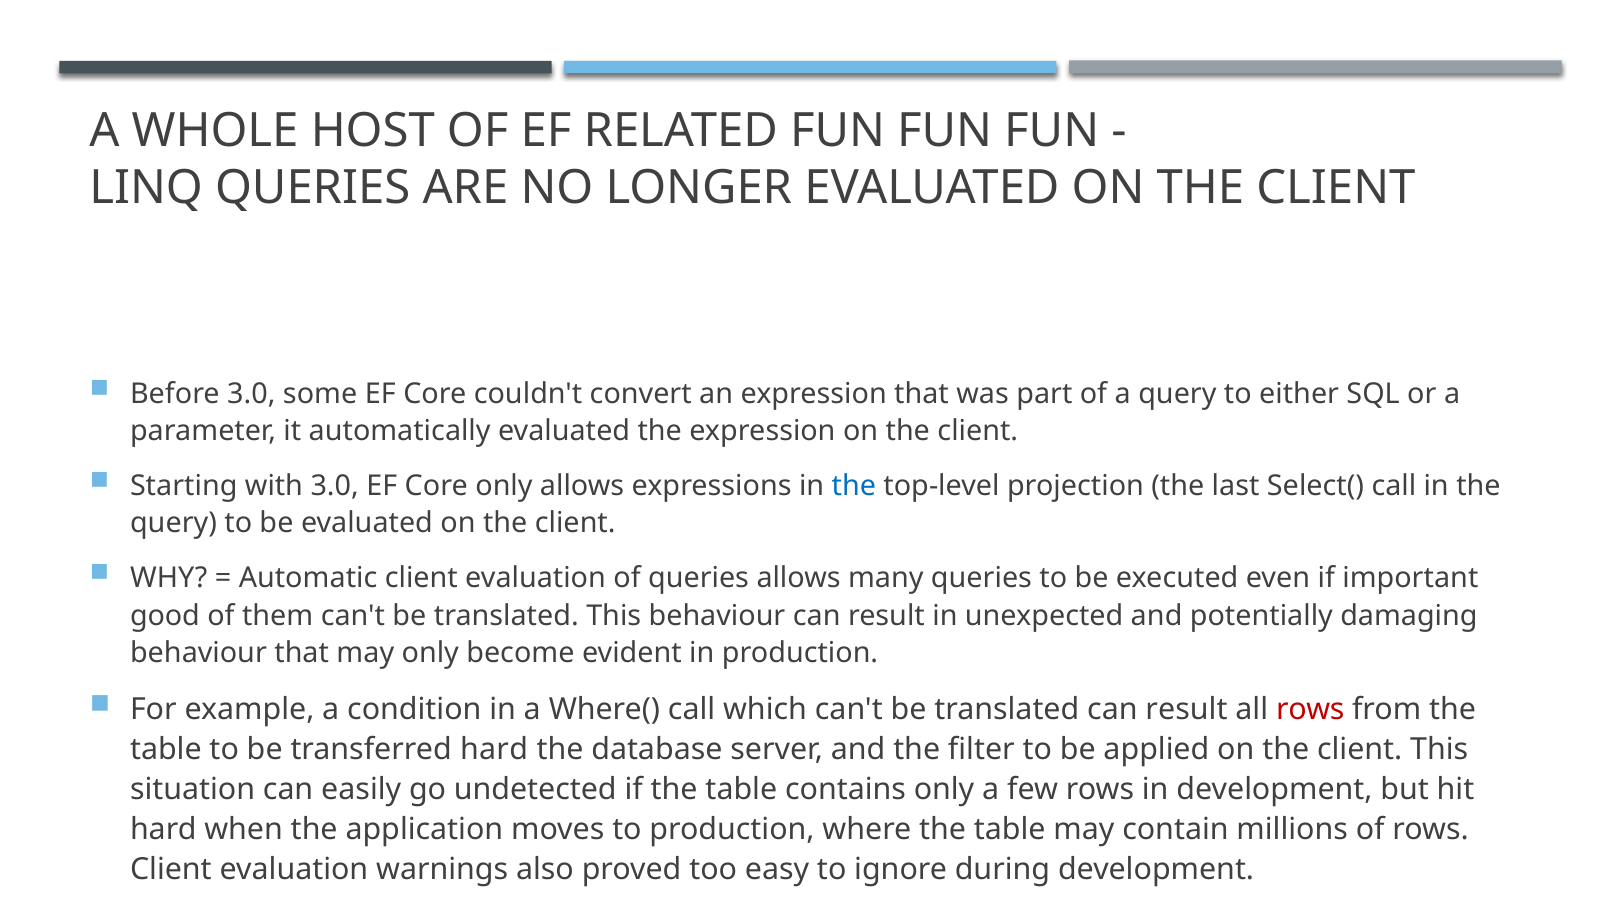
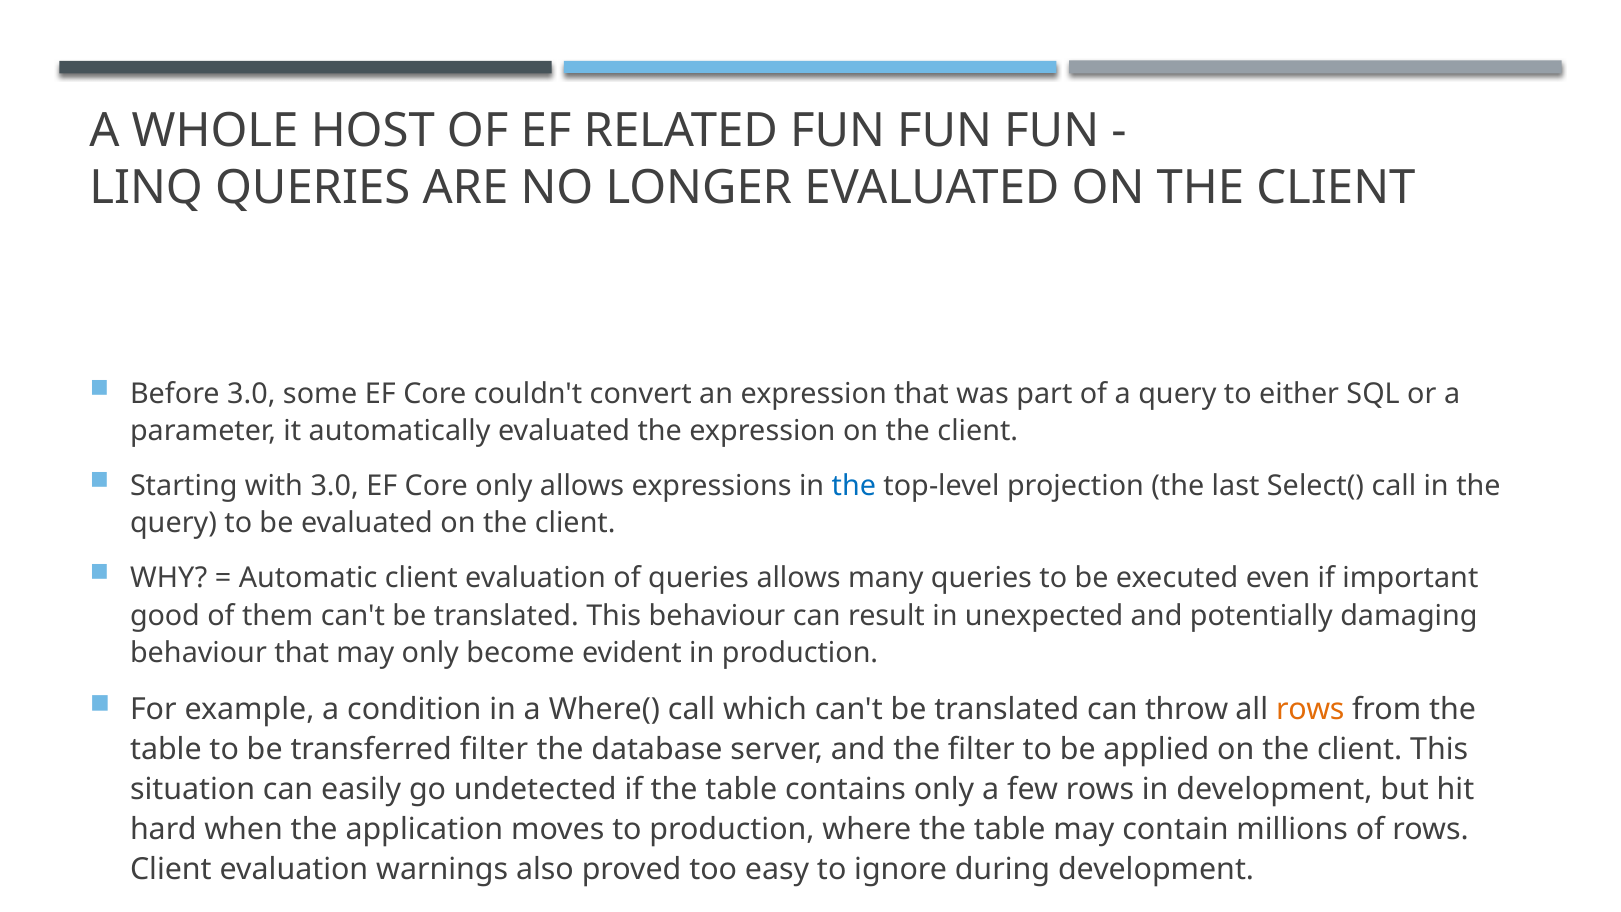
translated can result: result -> throw (1187, 709)
rows colour: red -> orange (1310, 709)
transferred hard: hard -> filter (494, 749)
